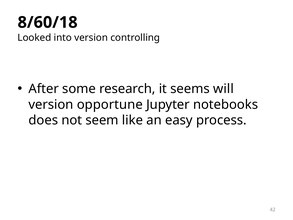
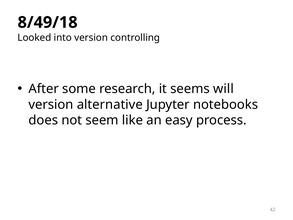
8/60/18: 8/60/18 -> 8/49/18 (48, 22)
opportune: opportune -> alternative (110, 104)
